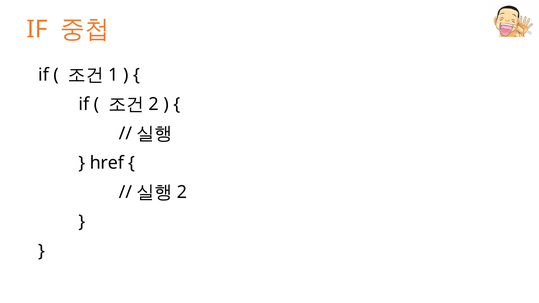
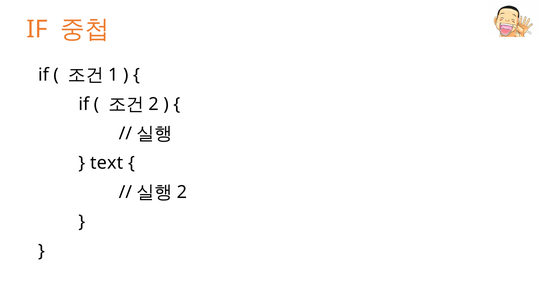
href: href -> text (107, 163)
